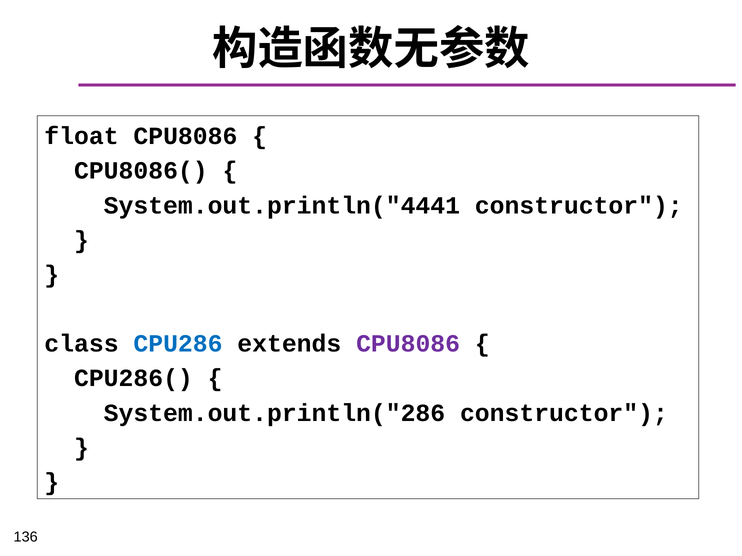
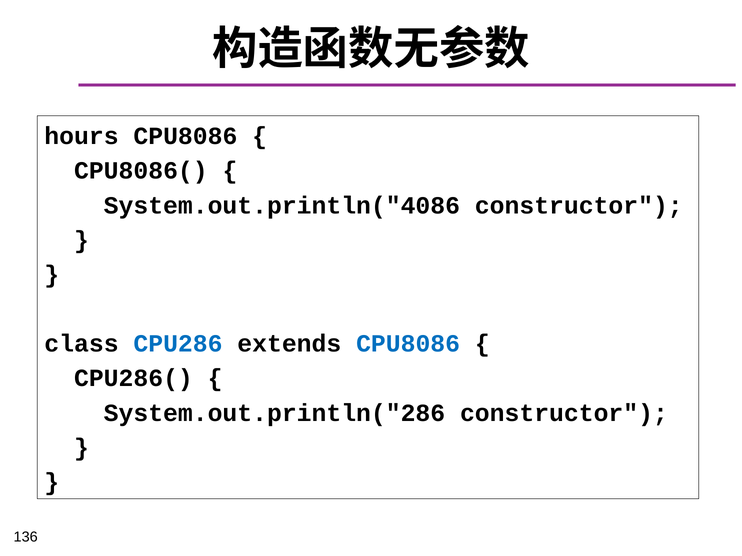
float: float -> hours (81, 136)
System.out.println("4441: System.out.println("4441 -> System.out.println("4086 (282, 206)
CPU8086 colour: purple -> blue (408, 344)
